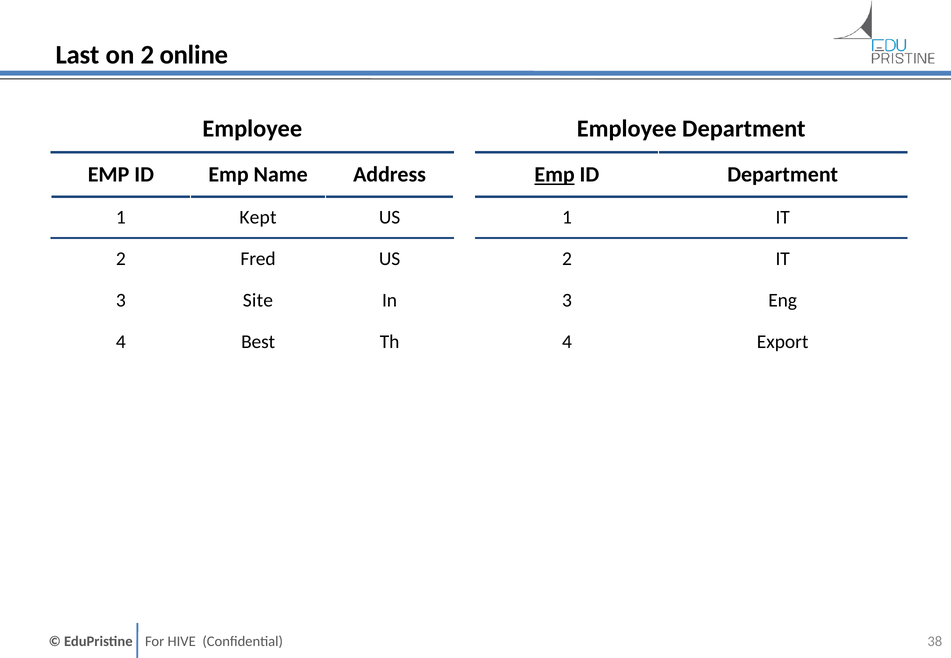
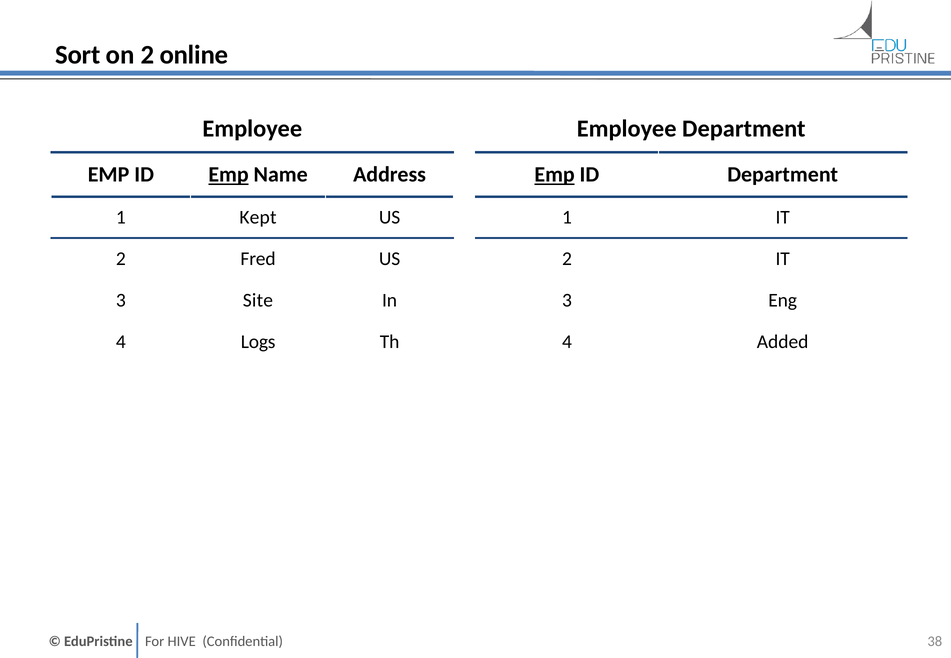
Last: Last -> Sort (78, 55)
Emp underline: none -> present (229, 175)
Best: Best -> Logs (258, 342)
Export: Export -> Added (783, 342)
